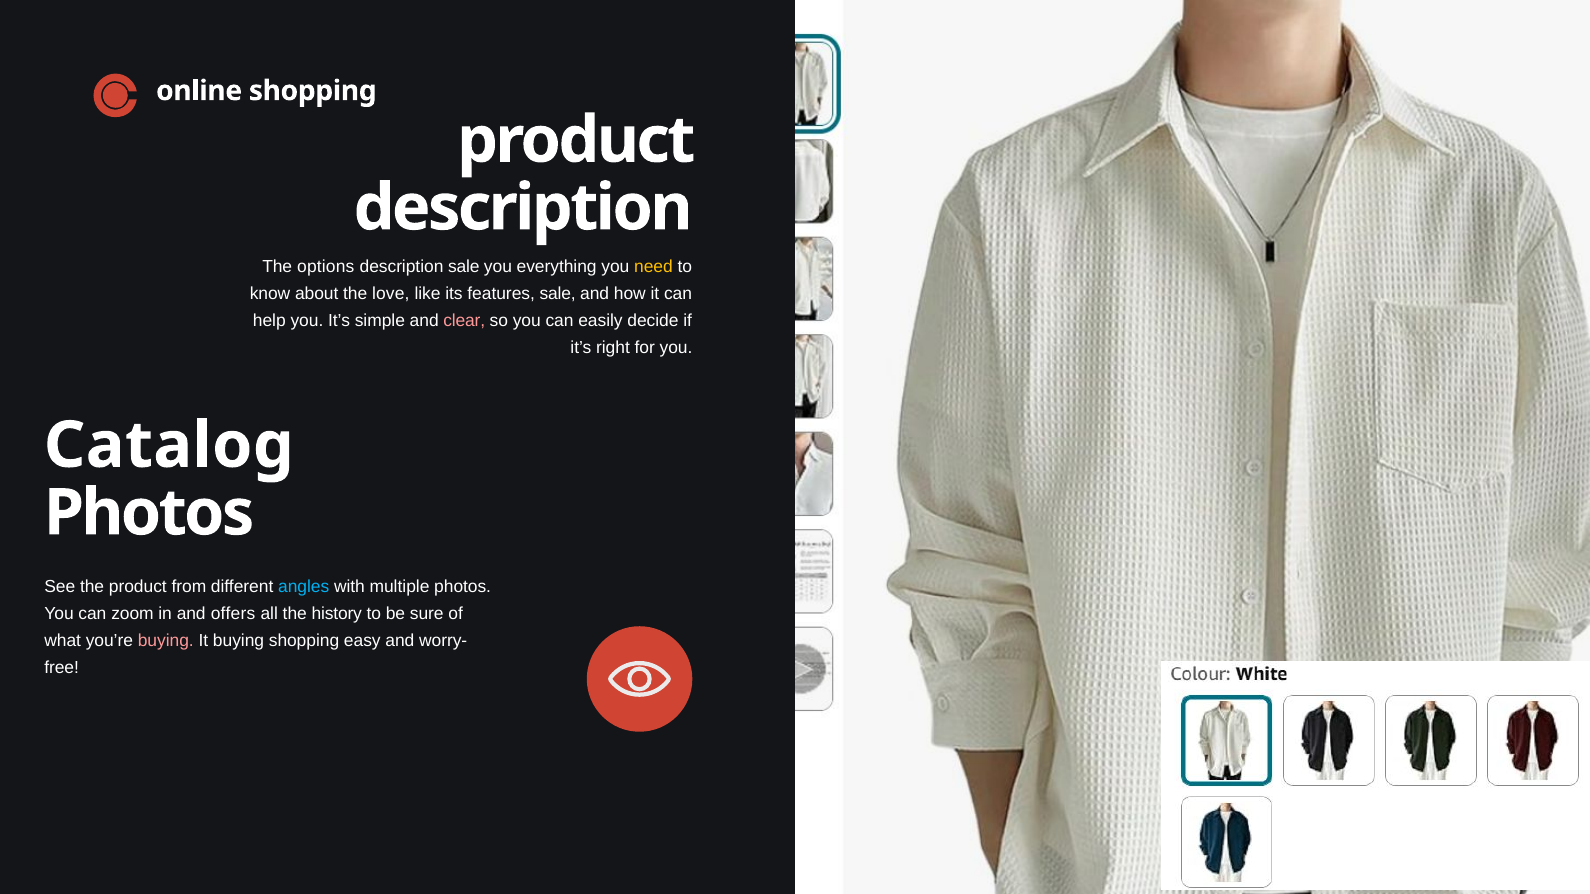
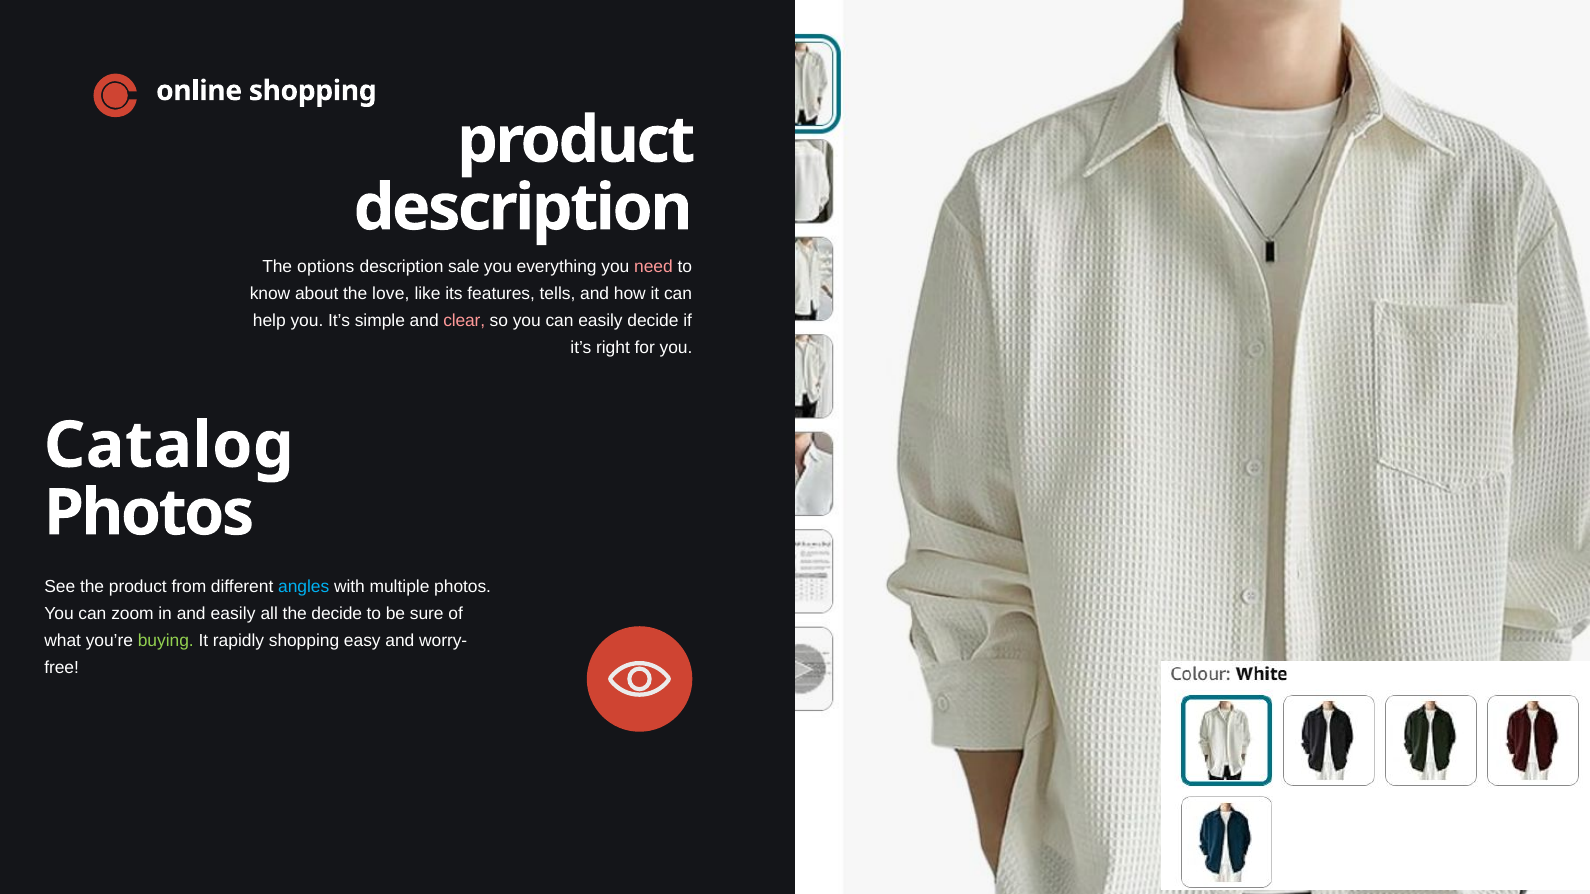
need colour: yellow -> pink (654, 267)
features sale: sale -> tells (558, 294)
and offers: offers -> easily (233, 614)
the history: history -> decide (337, 614)
buying colour: pink -> light green (166, 641)
It buying: buying -> rapidly (239, 641)
